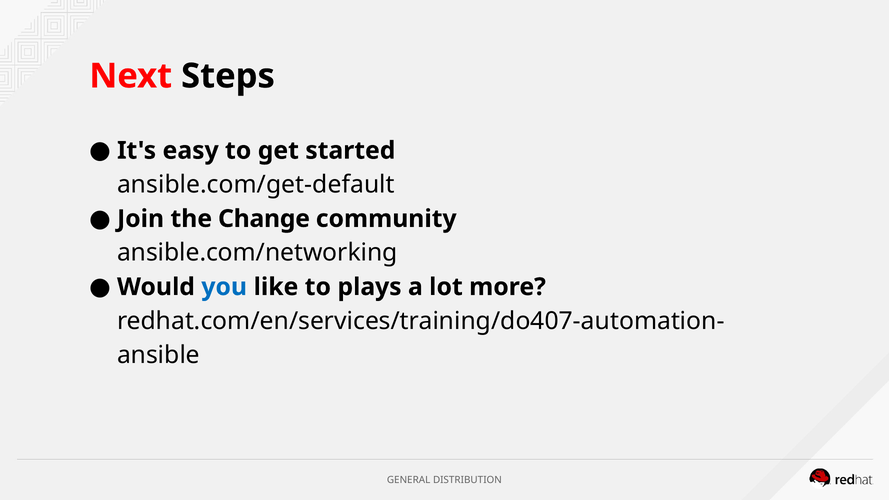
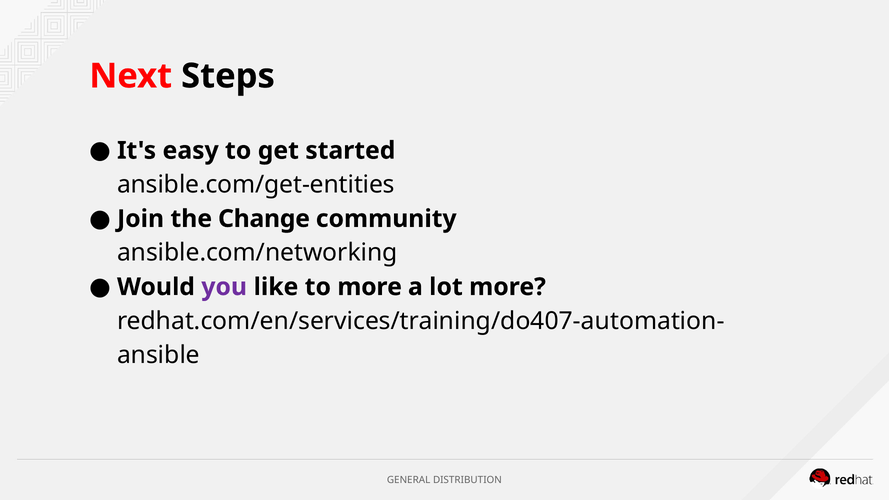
ansible.com/get-default: ansible.com/get-default -> ansible.com/get-entities (256, 185)
you colour: blue -> purple (224, 287)
to plays: plays -> more (370, 287)
